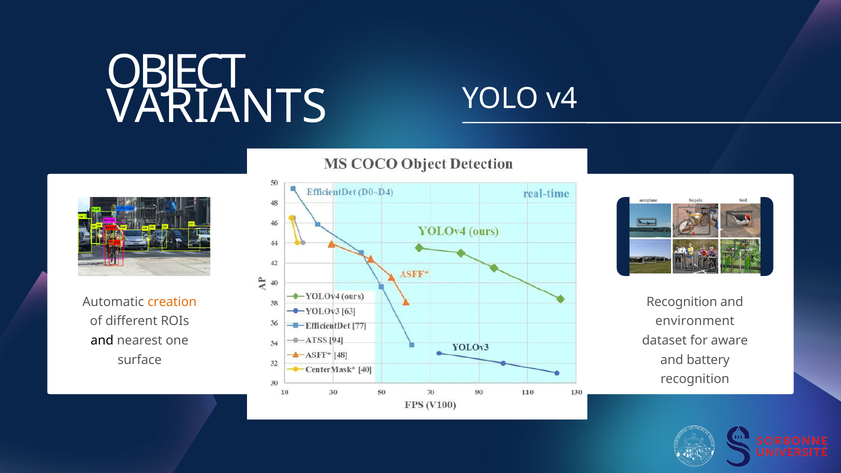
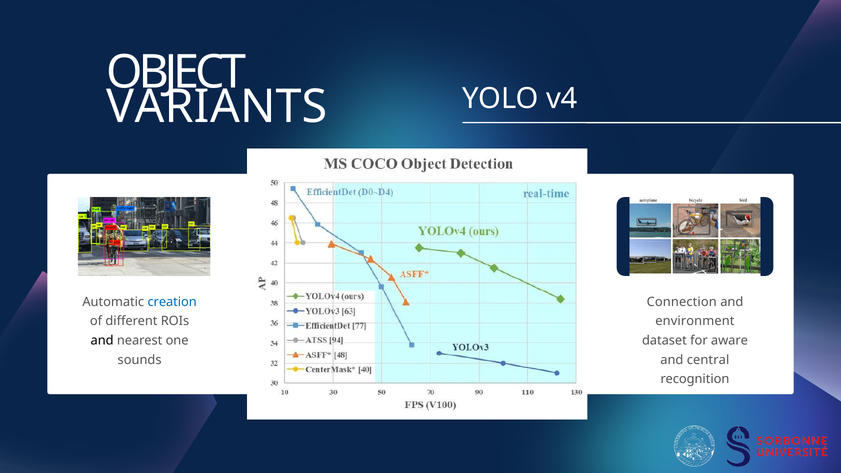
creation colour: orange -> blue (172, 302)
Recognition: Recognition -> Connection (682, 302)
surface: surface -> sounds (140, 360)
battery: battery -> central (708, 360)
